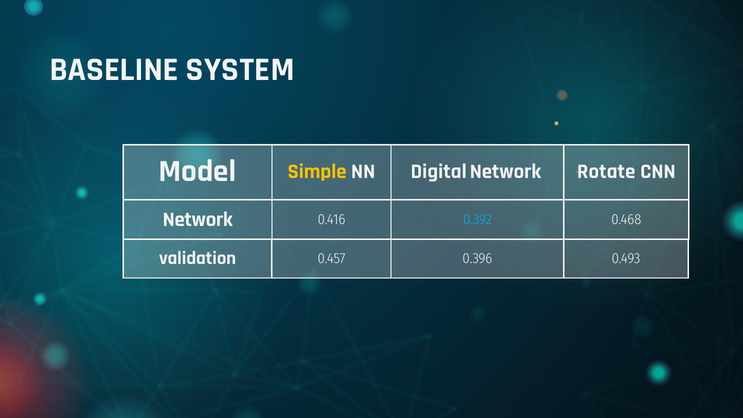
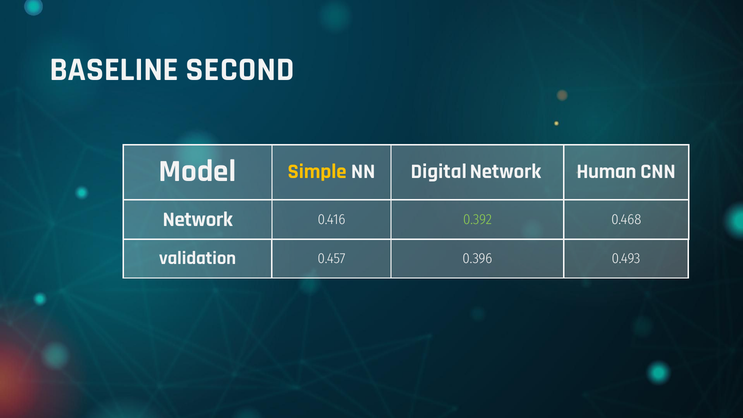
SYSTEM: SYSTEM -> SECOND (240, 69)
Rotate: Rotate -> Human (606, 171)
0.392 colour: light blue -> light green (478, 220)
